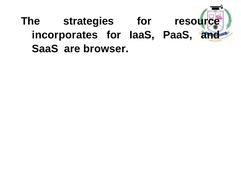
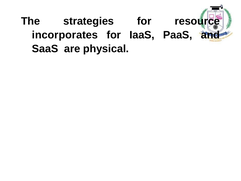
browser: browser -> physical (106, 49)
